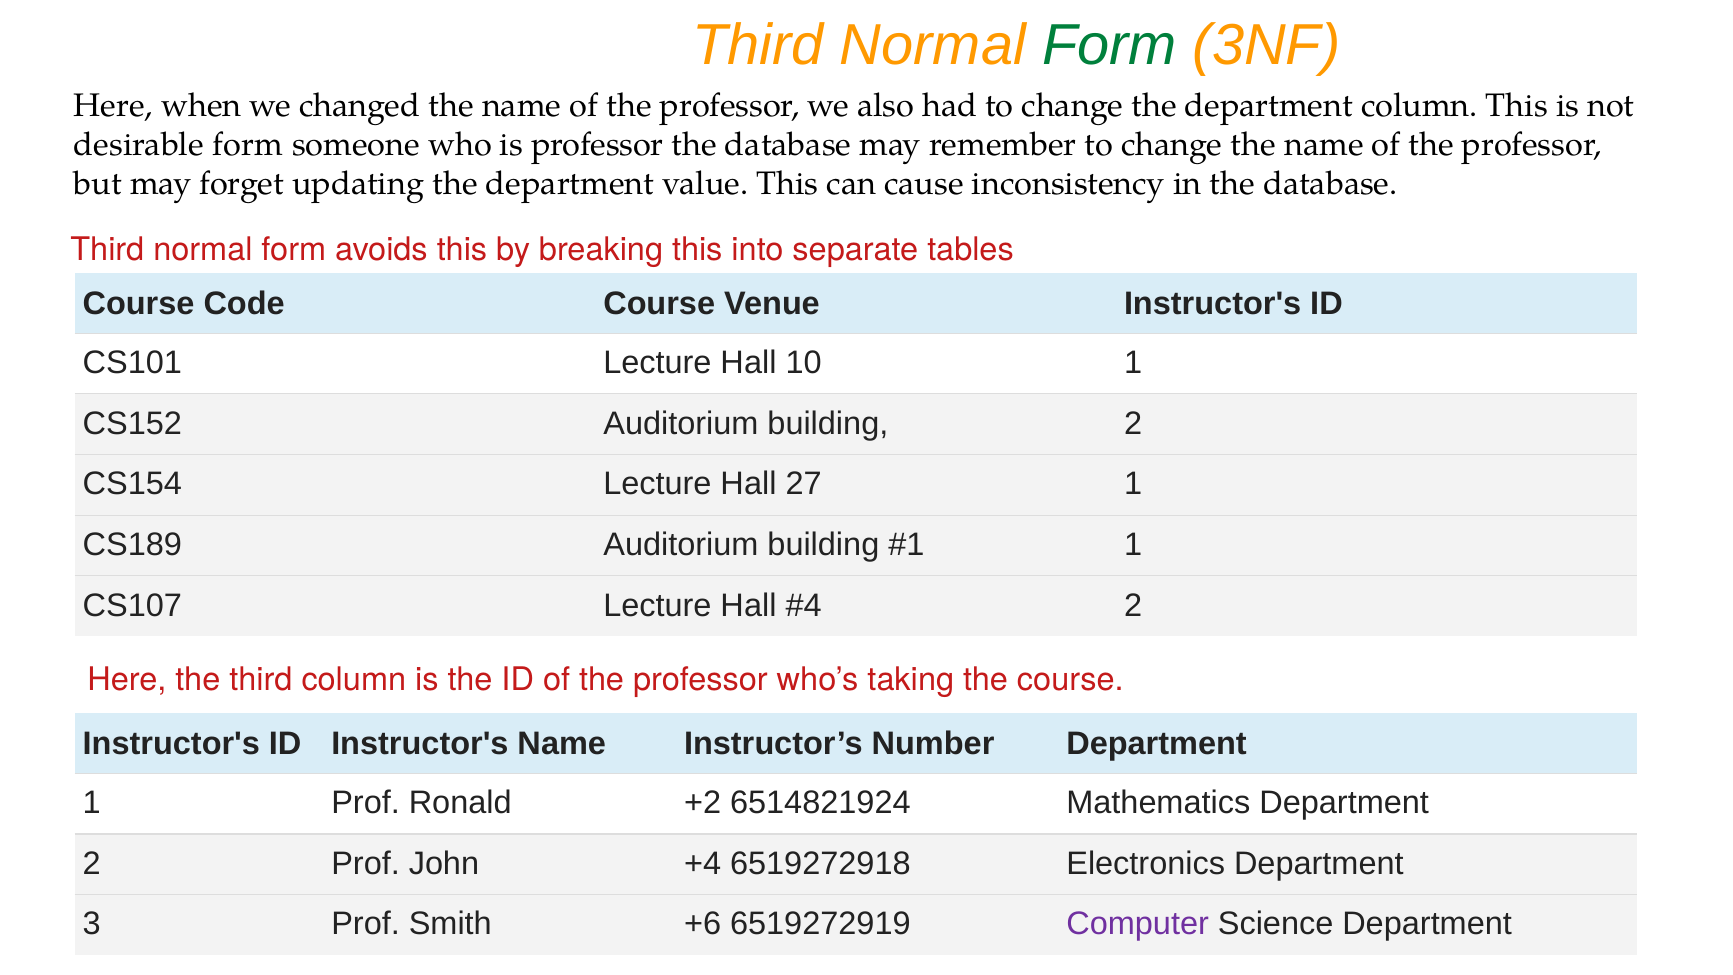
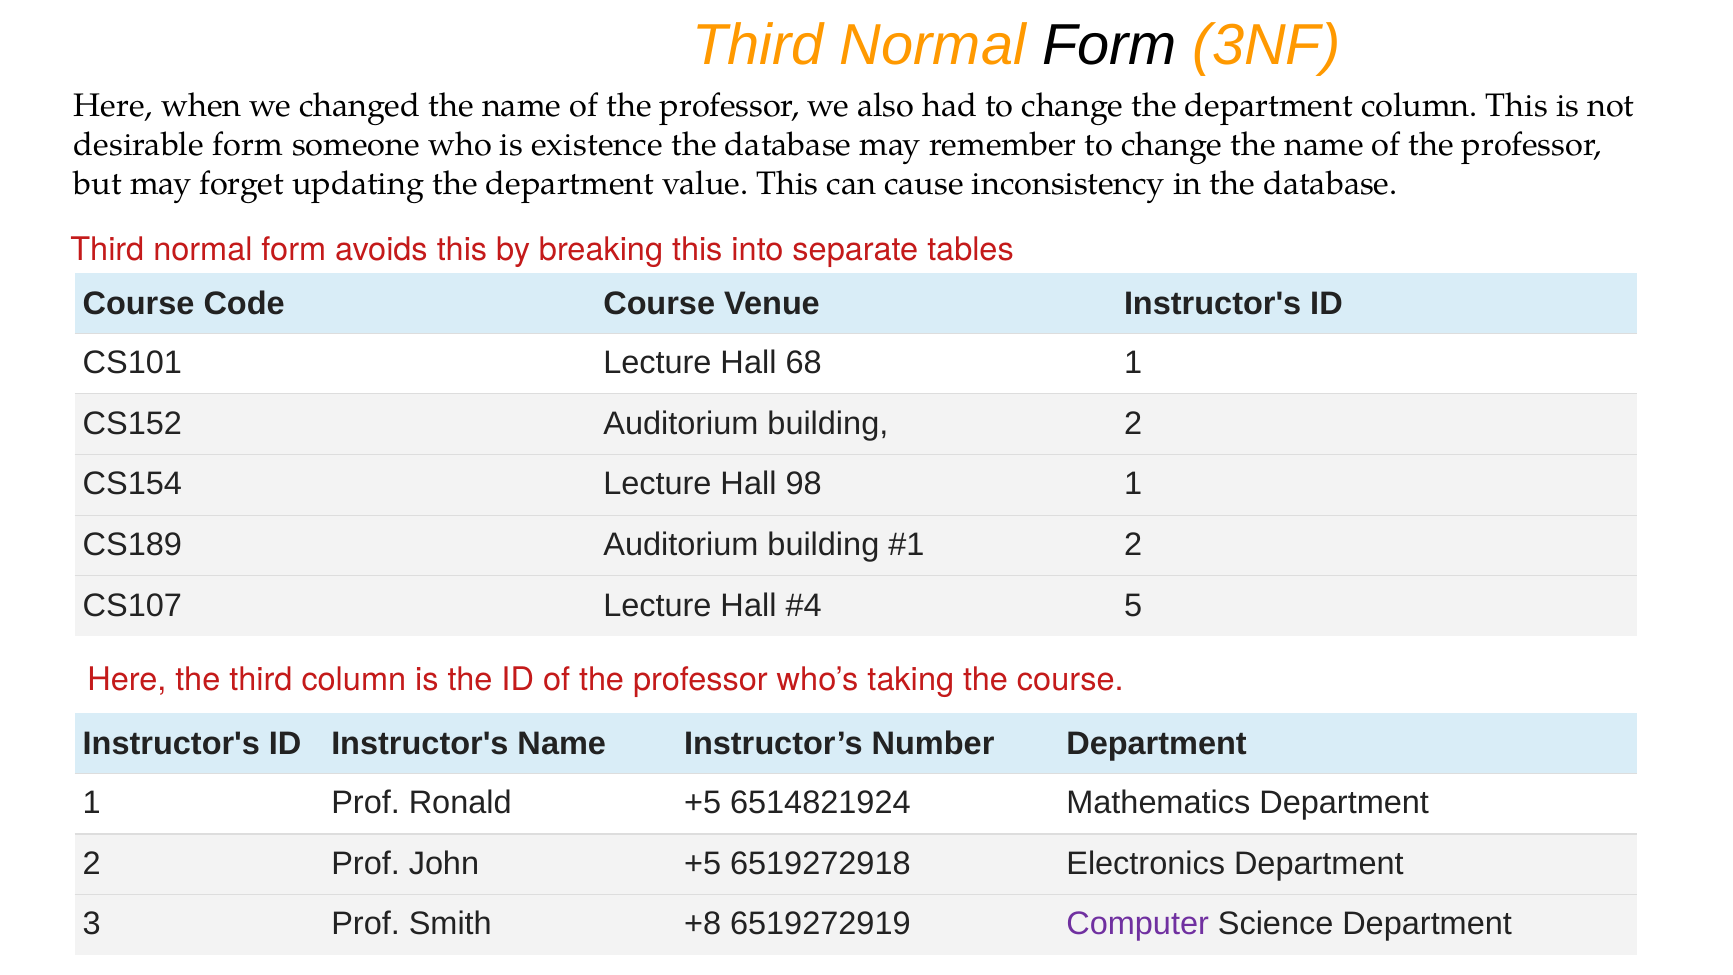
Form colour: green -> black (1109, 45)
is professor: professor -> existence (597, 145)
10: 10 -> 68 (804, 363)
27: 27 -> 98 (804, 484)
1: 1 -> 2 (1133, 545)
2: 2 -> 5 (1133, 605)
Ronald +2: +2 -> +5 (703, 803)
John +4: +4 -> +5 (703, 863)
+6: +6 -> +8 (703, 924)
